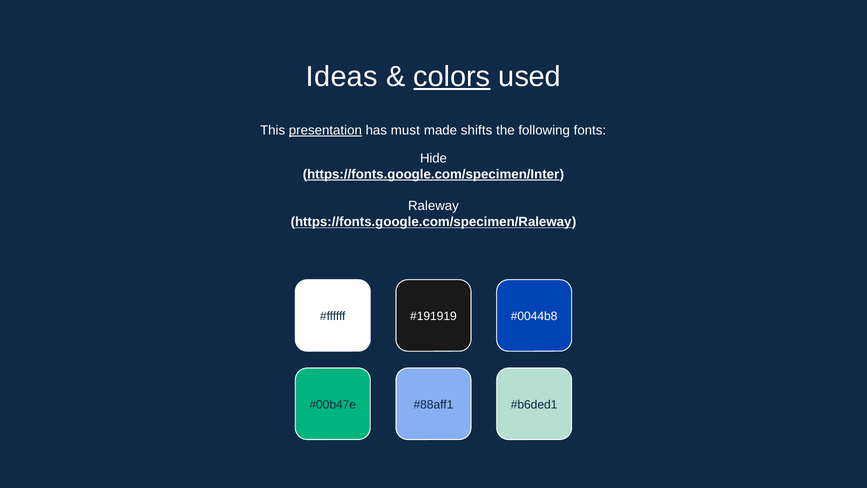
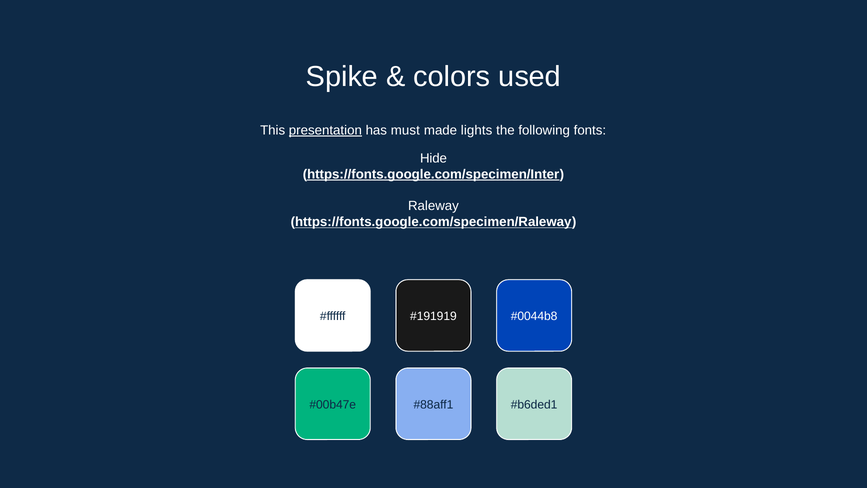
Ideas: Ideas -> Spike (342, 76)
colors underline: present -> none (452, 76)
shifts: shifts -> lights (477, 130)
